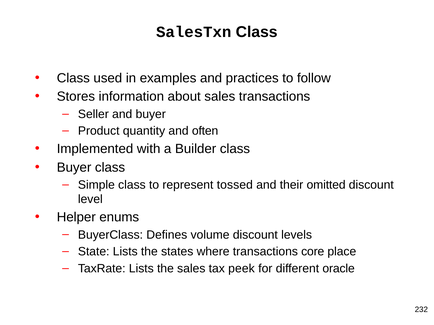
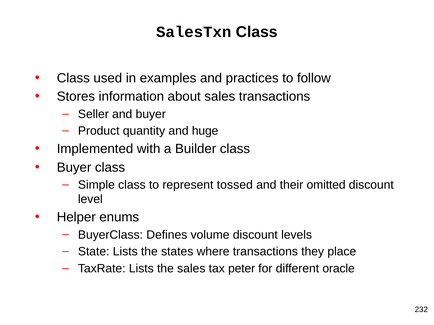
often: often -> huge (205, 131)
core: core -> they (313, 252)
peek: peek -> peter (242, 269)
